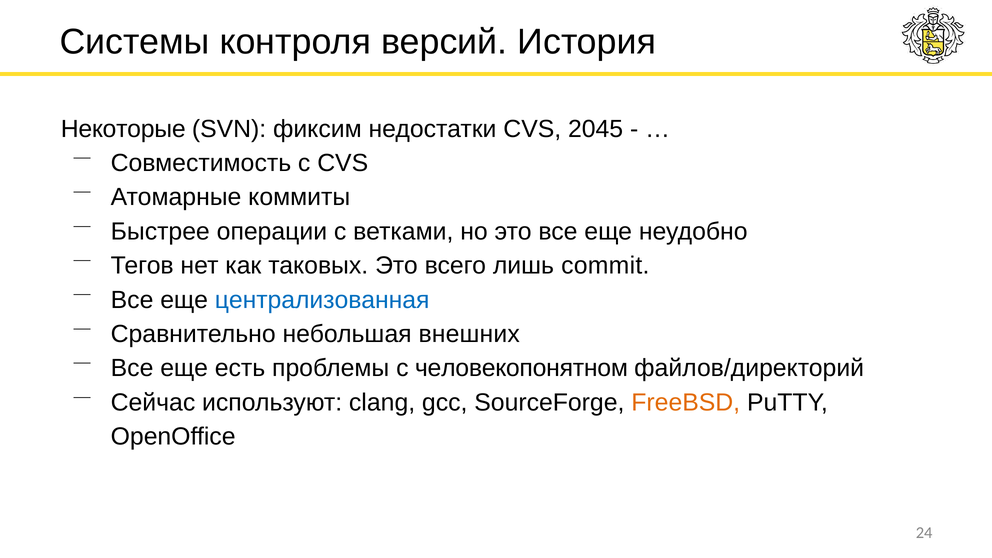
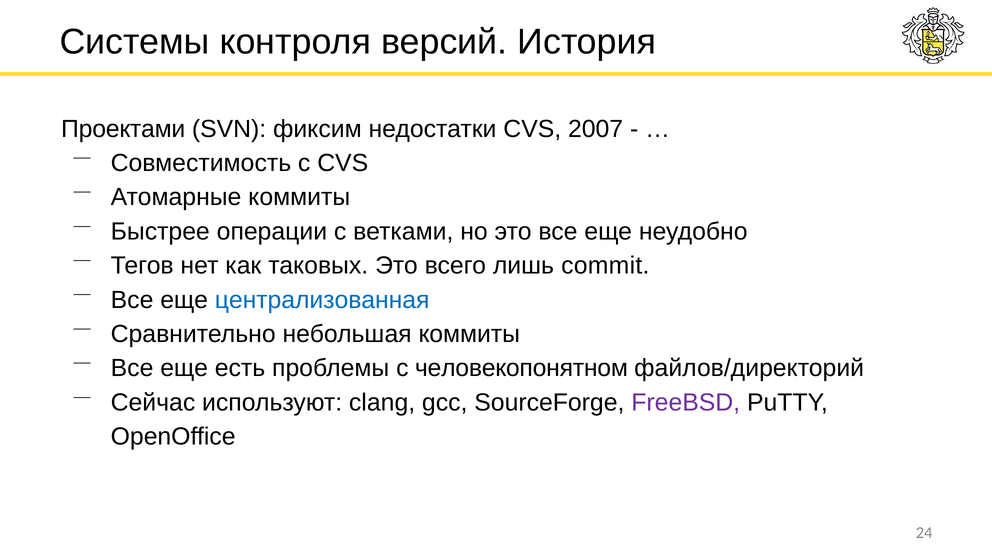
Некоторые: Некоторые -> Проектами (123, 129)
2045: 2045 -> 2007 (596, 129)
небольшая внешних: внешних -> коммиты (469, 334)
FreeBSD colour: orange -> purple (686, 403)
